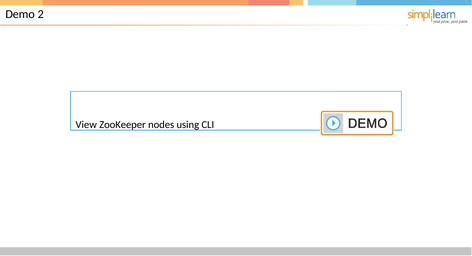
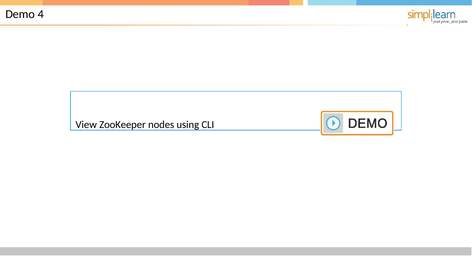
2: 2 -> 4 (41, 14)
